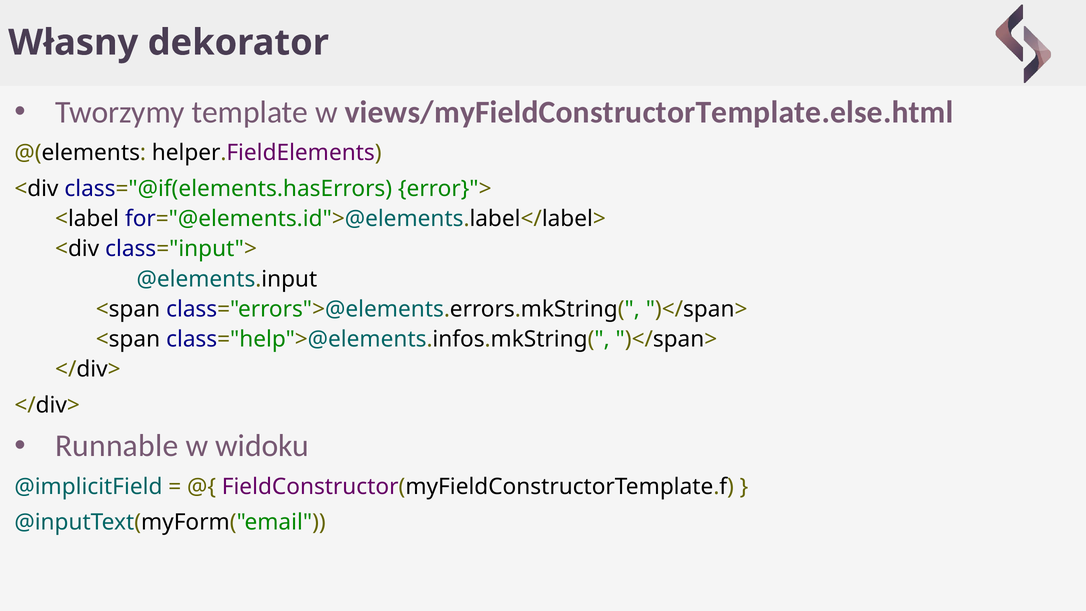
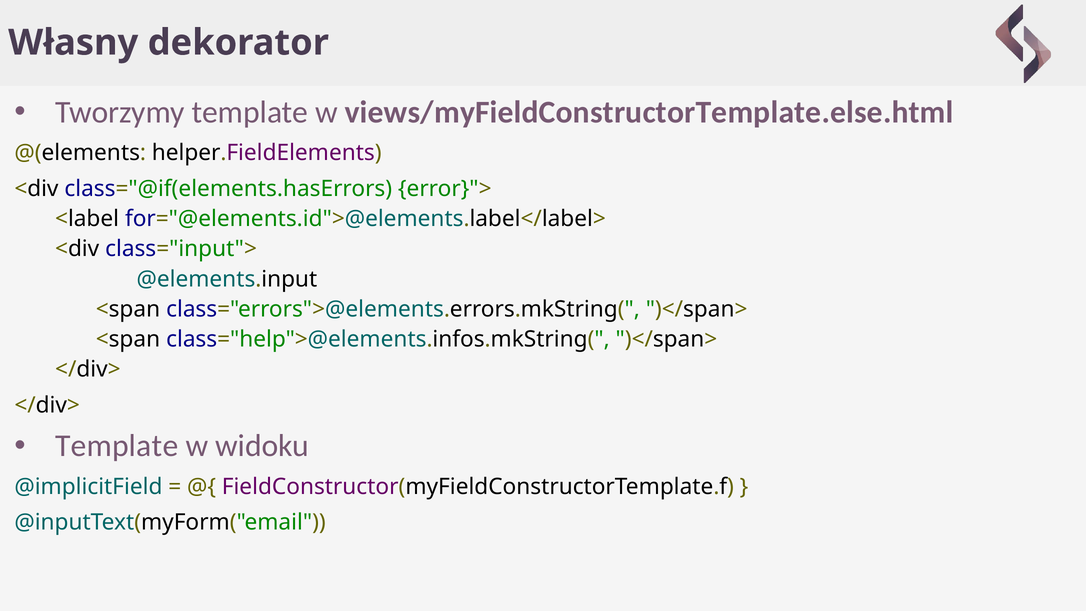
Runnable: Runnable -> Template (117, 446)
